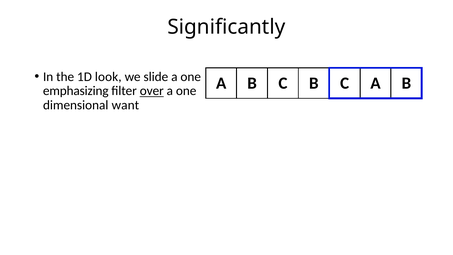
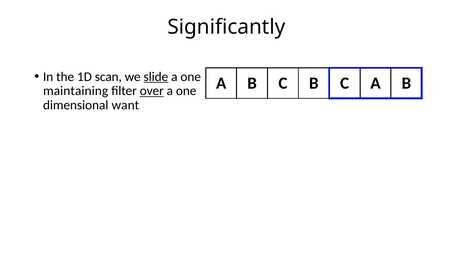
look: look -> scan (108, 77)
slide underline: none -> present (156, 77)
emphasizing: emphasizing -> maintaining (76, 91)
